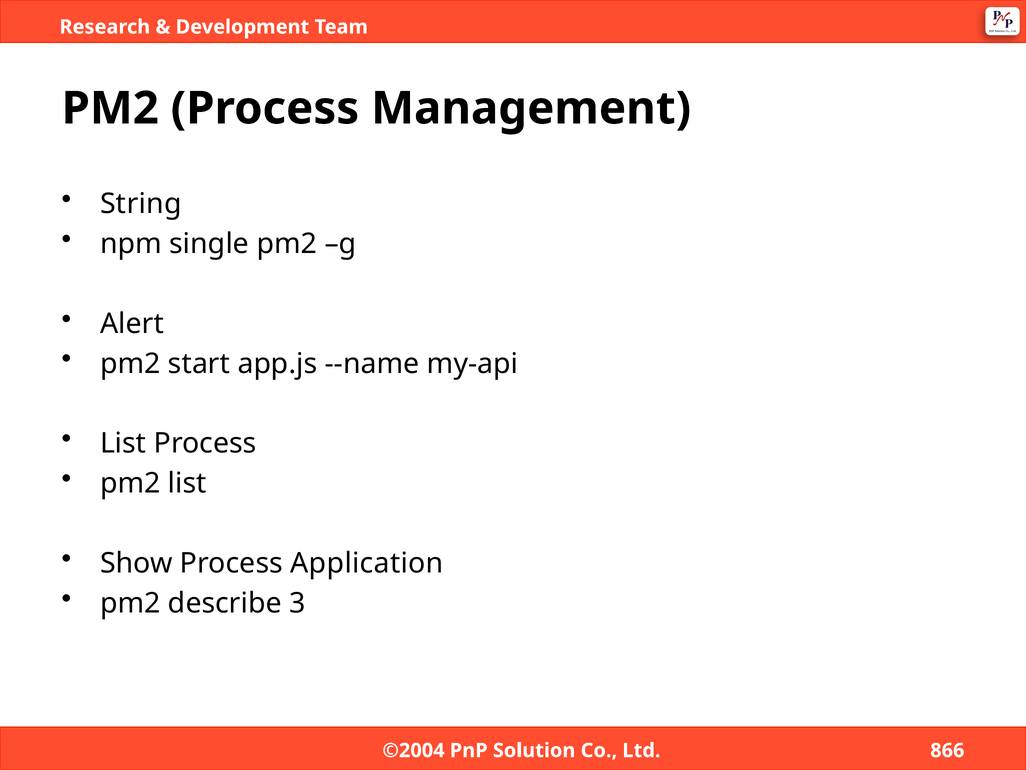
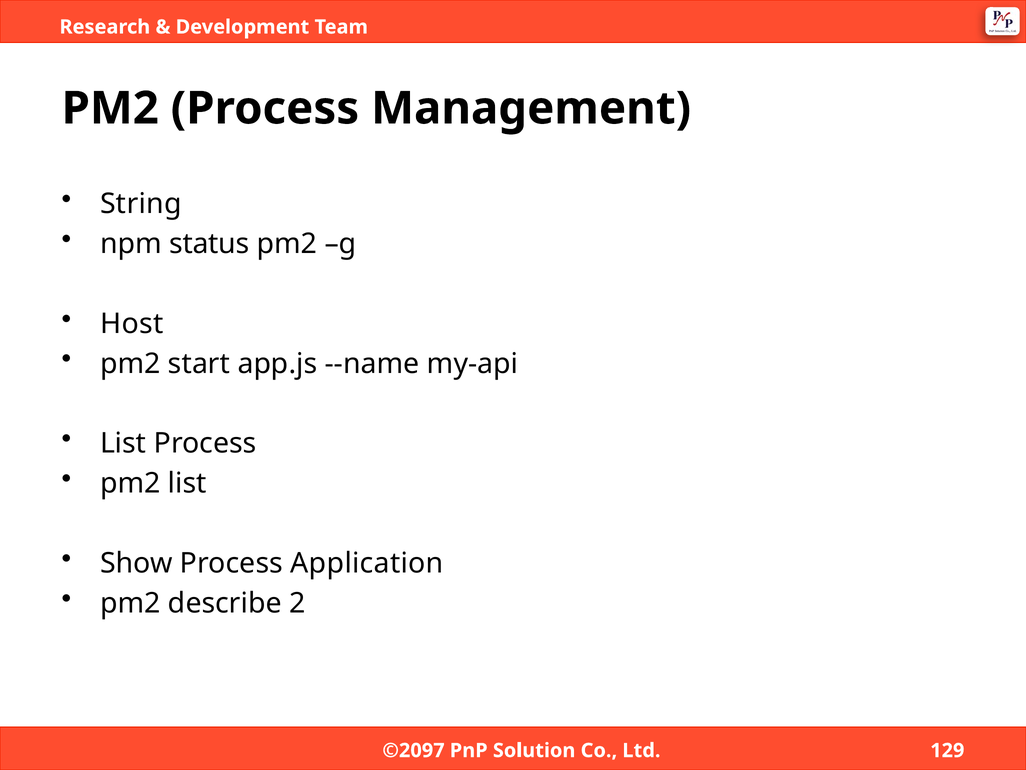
single: single -> status (209, 244)
Alert: Alert -> Host (132, 324)
3: 3 -> 2 (297, 603)
©2004: ©2004 -> ©2097 (413, 750)
866: 866 -> 129 (947, 750)
